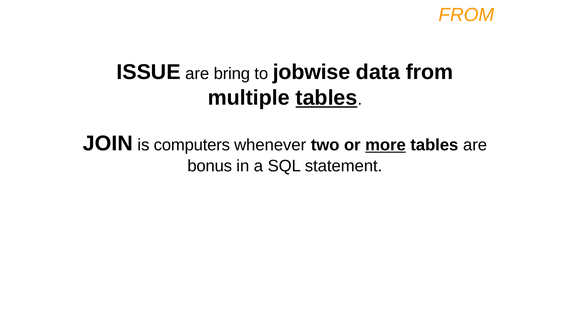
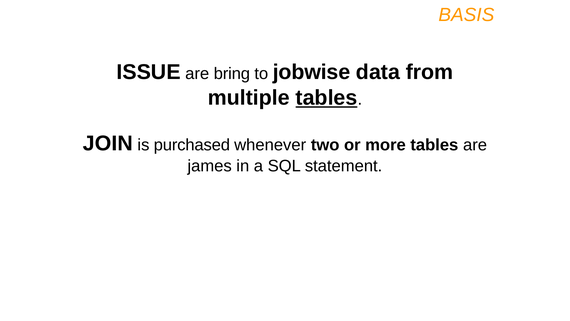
FROM: FROM -> BASIS (467, 15)
computers: computers -> purchased (192, 145)
more underline: present -> none (385, 145)
bonus: bonus -> james (210, 166)
